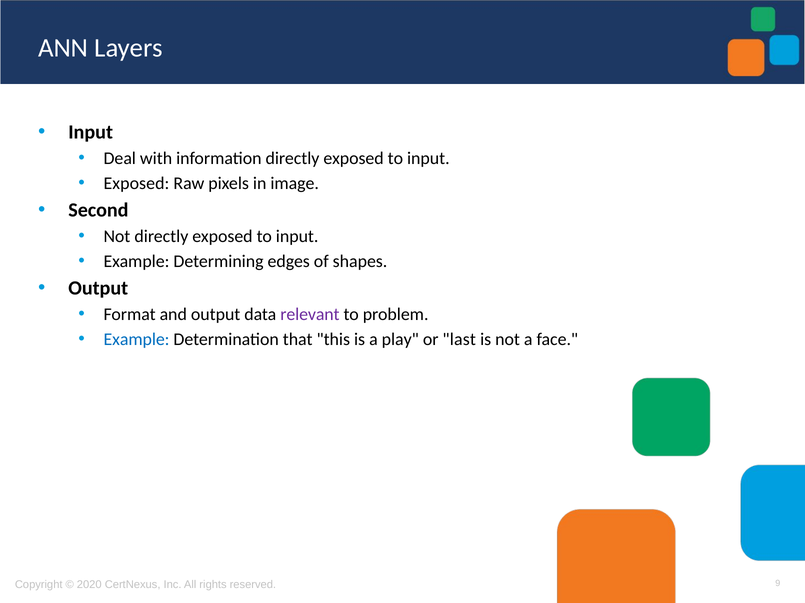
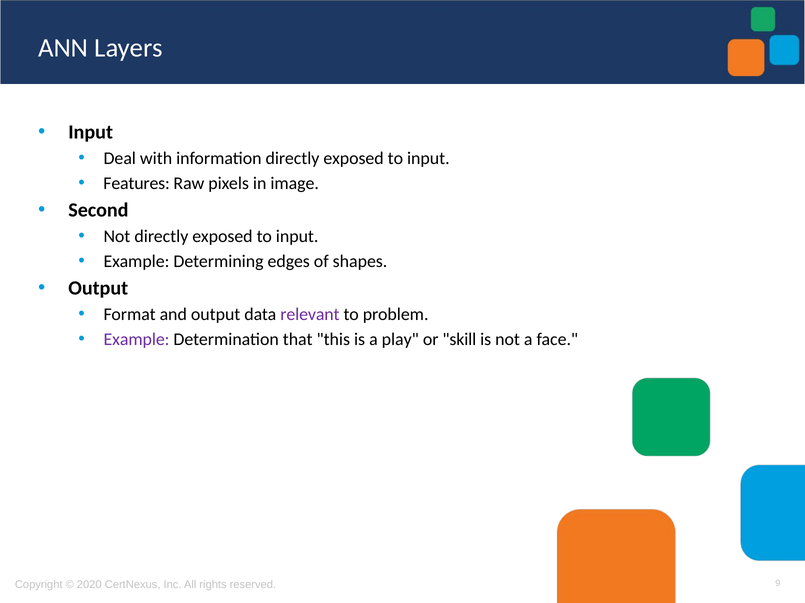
Exposed: Exposed -> Features (137, 183)
Example colour: blue -> purple (137, 340)
last: last -> skill (459, 340)
